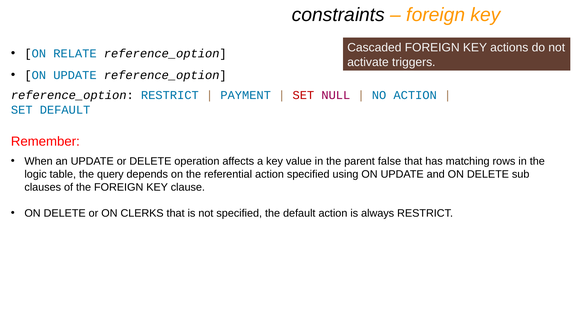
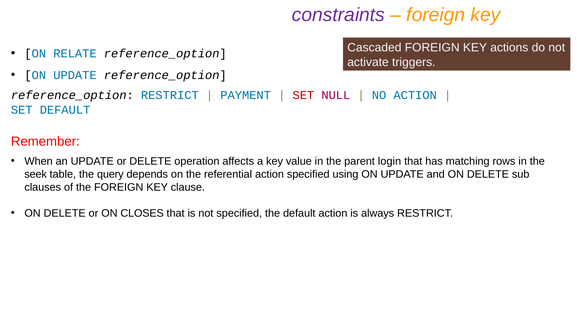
constraints colour: black -> purple (338, 15)
false: false -> login (390, 162)
logic: logic -> seek (36, 175)
CLERKS: CLERKS -> CLOSES (142, 214)
